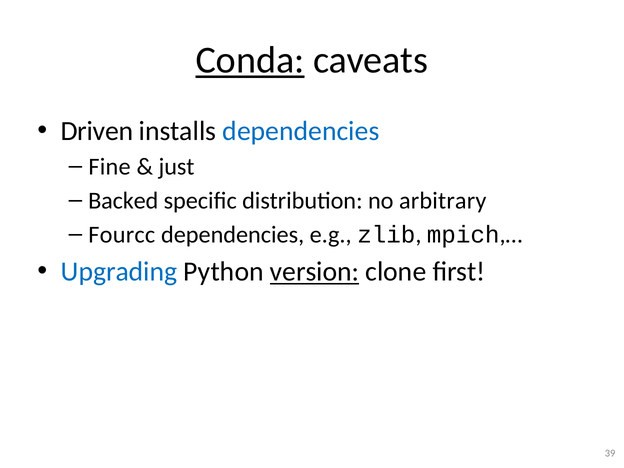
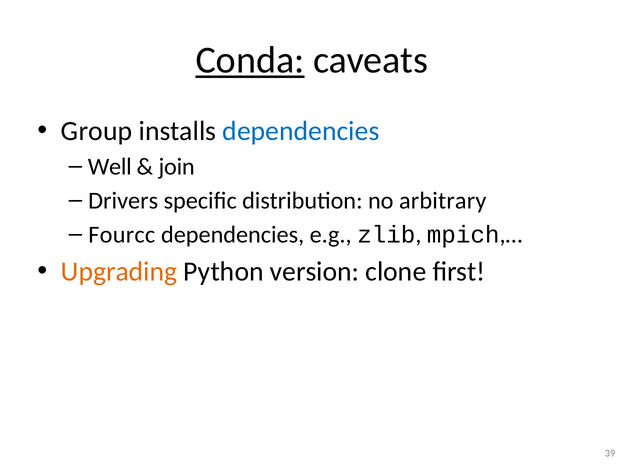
Driven: Driven -> Group (97, 131)
Fine: Fine -> Well (110, 167)
just: just -> join (177, 167)
Backed: Backed -> Drivers (123, 201)
Upgrading colour: blue -> orange (119, 272)
version underline: present -> none (315, 272)
